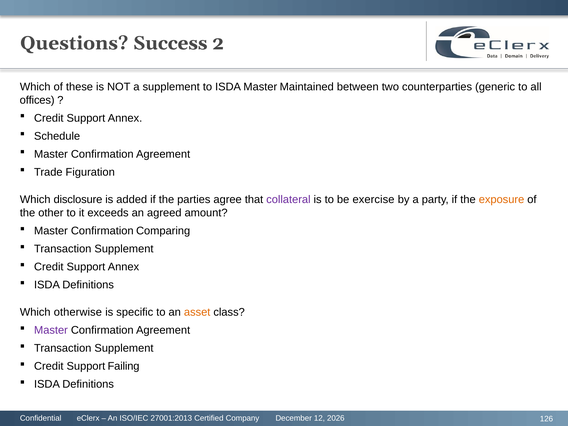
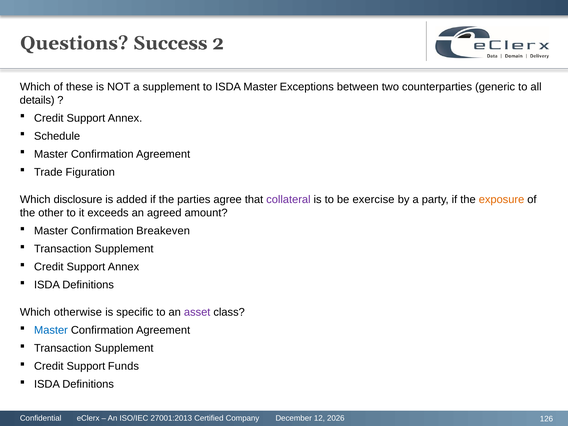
Maintained: Maintained -> Exceptions (307, 87)
offices: offices -> details (37, 100)
Comparing: Comparing -> Breakeven (163, 231)
asset colour: orange -> purple (197, 312)
Master colour: purple -> blue (51, 330)
Failing: Failing -> Funds (123, 366)
